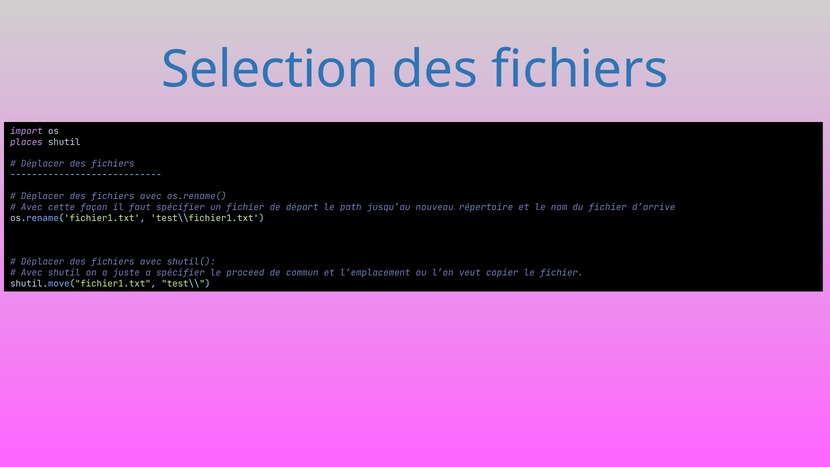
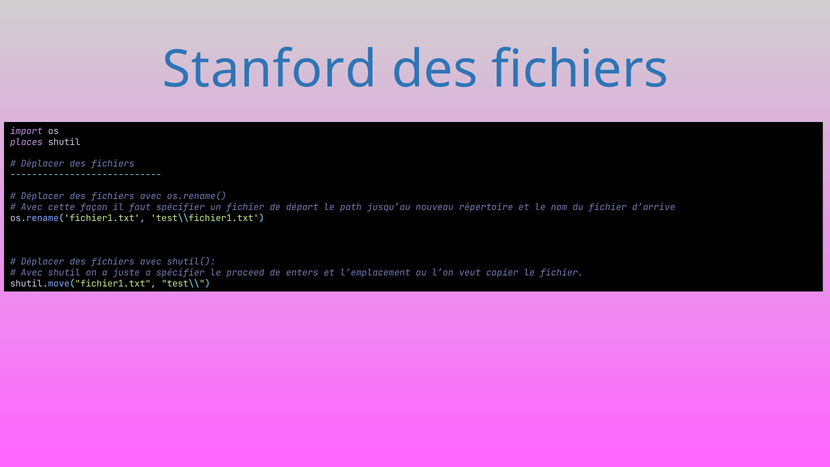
Selection: Selection -> Stanford (270, 70)
commun: commun -> enters (302, 273)
